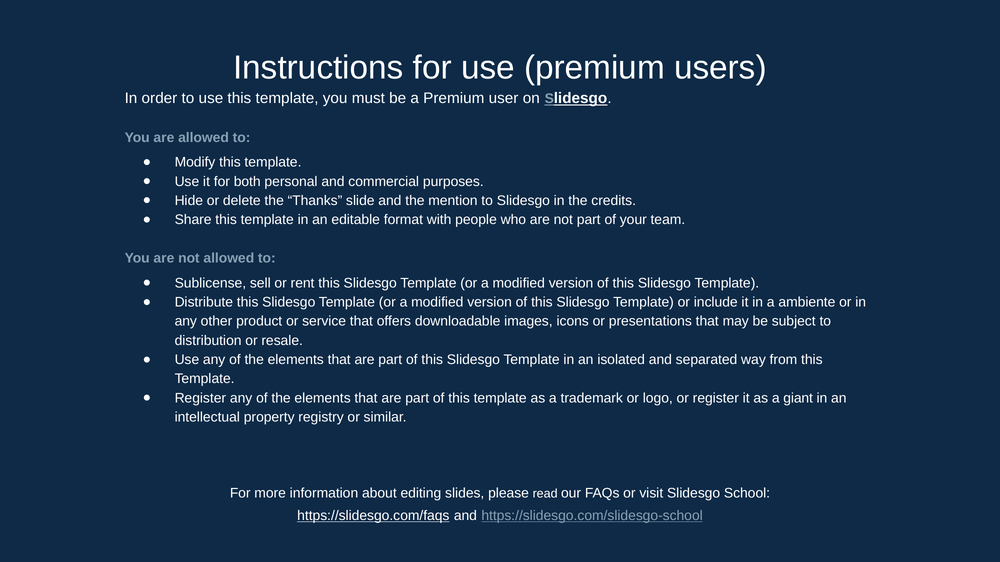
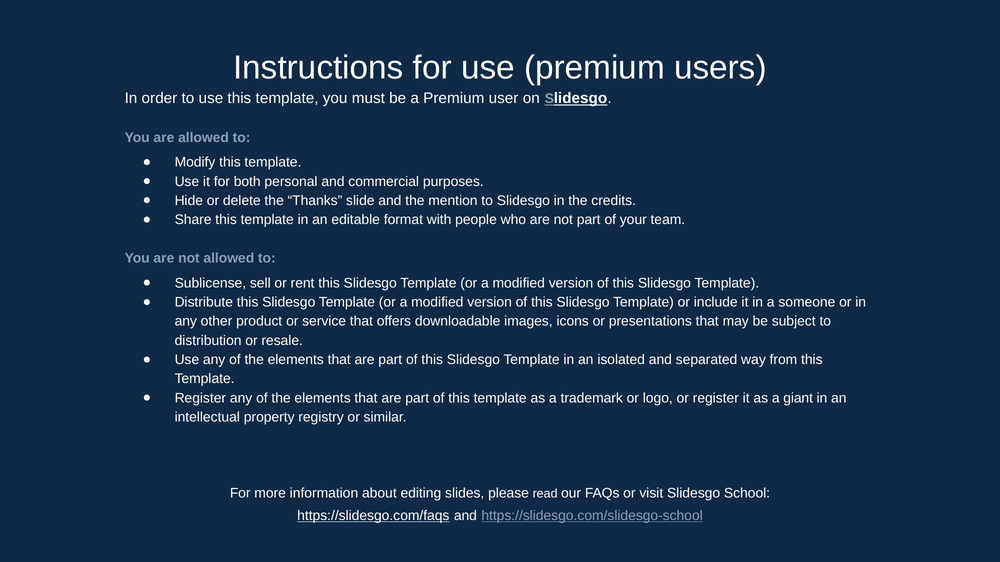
ambiente: ambiente -> someone (807, 303)
